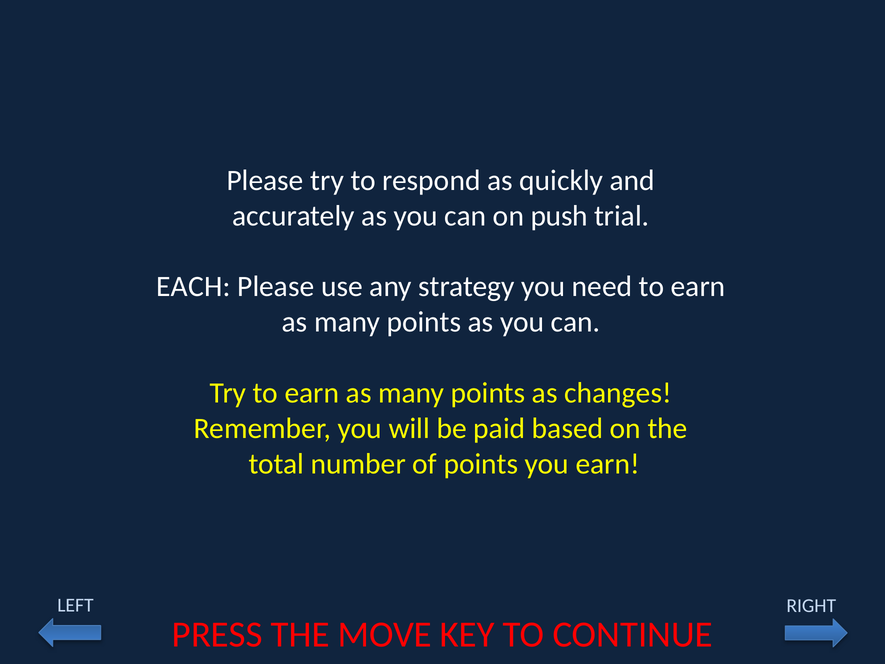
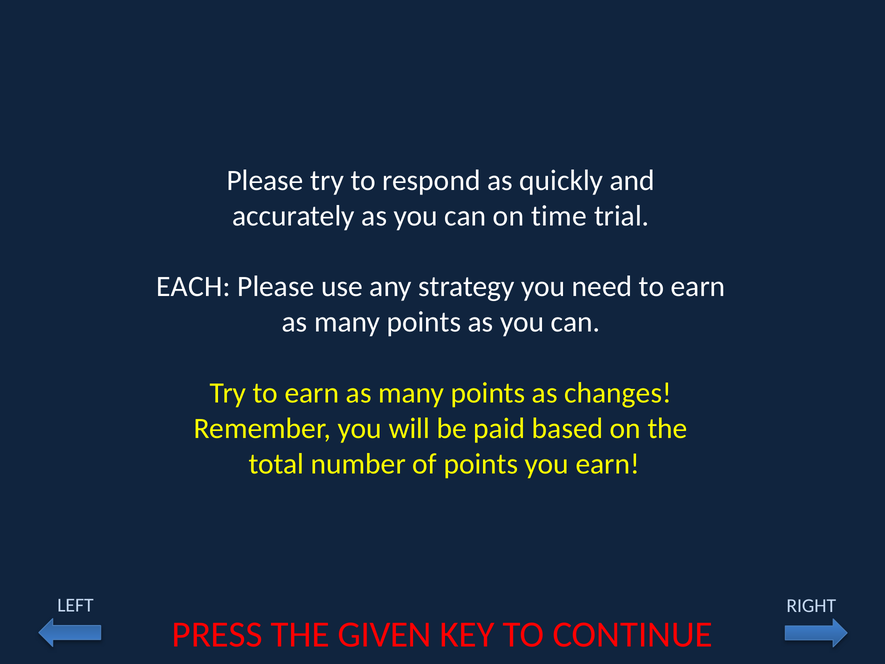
push: push -> time (559, 216)
MOVE: MOVE -> GIVEN (385, 635)
